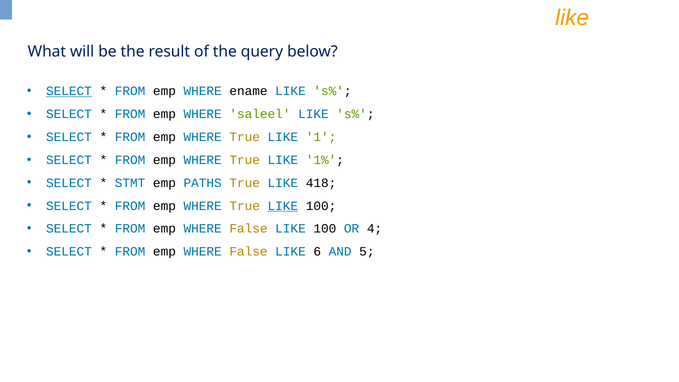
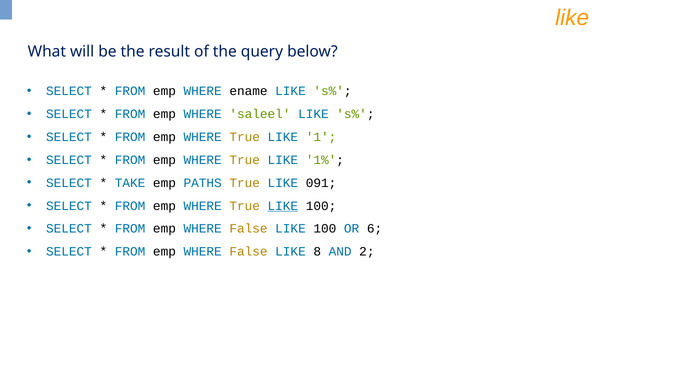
SELECT underline: present -> none (69, 91)
STMT: STMT -> TAKE (130, 183)
418: 418 -> 091 (321, 183)
4: 4 -> 6 (375, 229)
6: 6 -> 8 (317, 252)
5: 5 -> 2 (367, 252)
